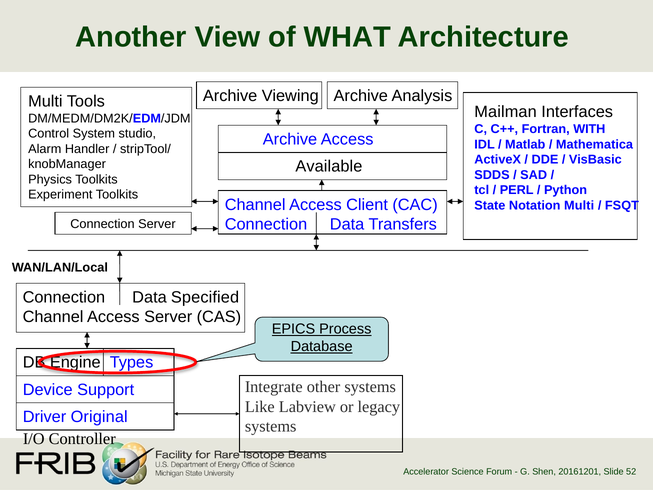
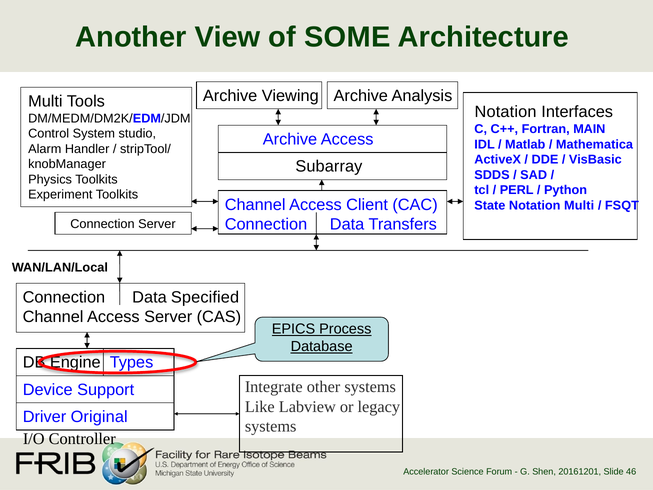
WHAT: WHAT -> SOME (347, 37)
Mailman: Mailman -> Notation (506, 112)
WITH: WITH -> MAIN (589, 129)
Available: Available -> Subarray (329, 166)
52: 52 -> 46 (631, 472)
